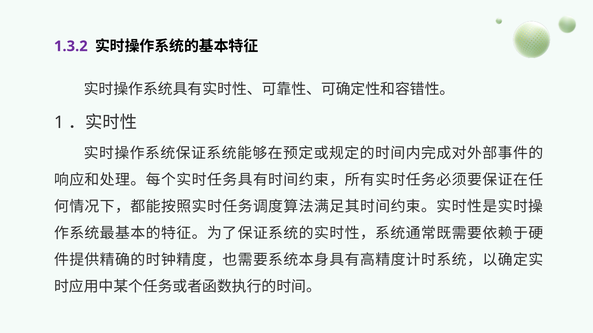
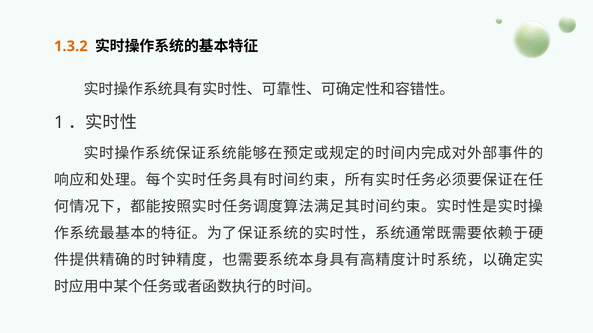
1.3.2 colour: purple -> orange (71, 46)
